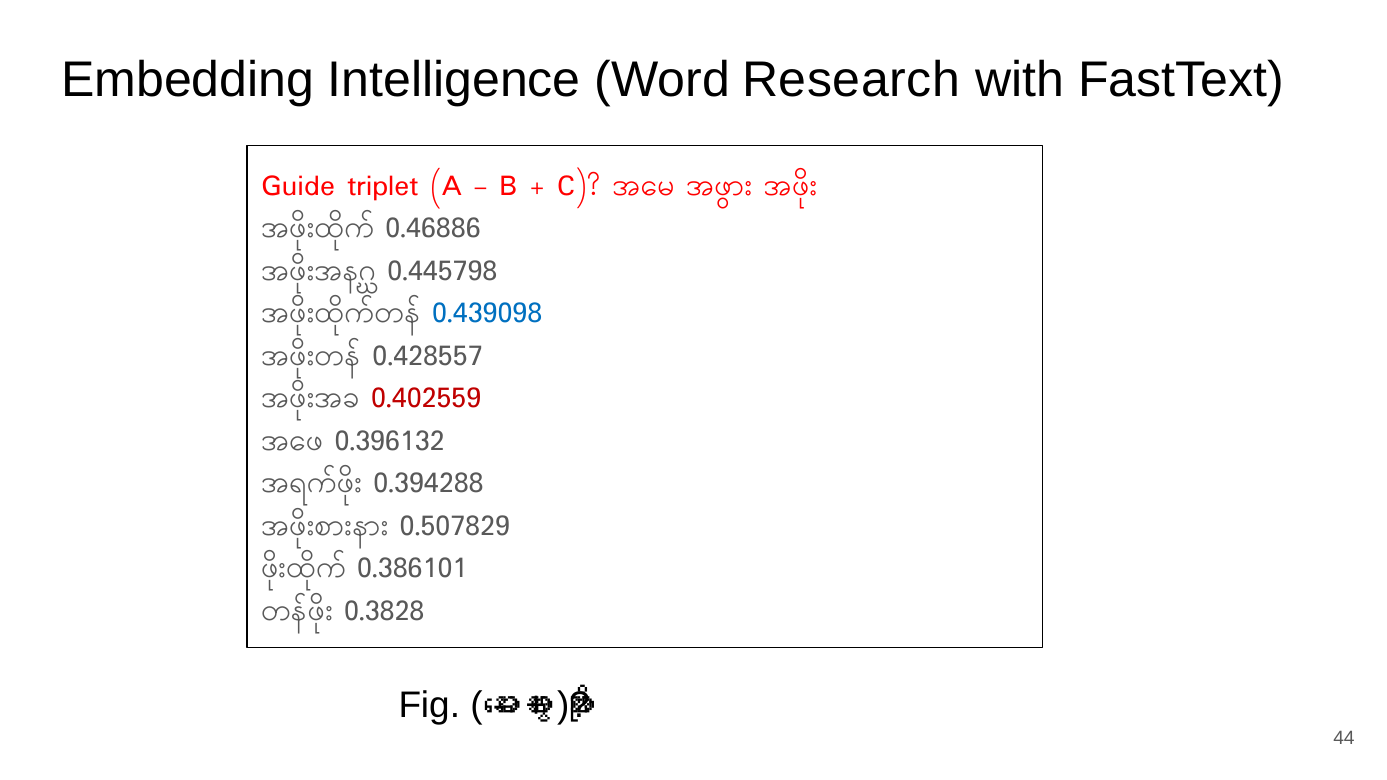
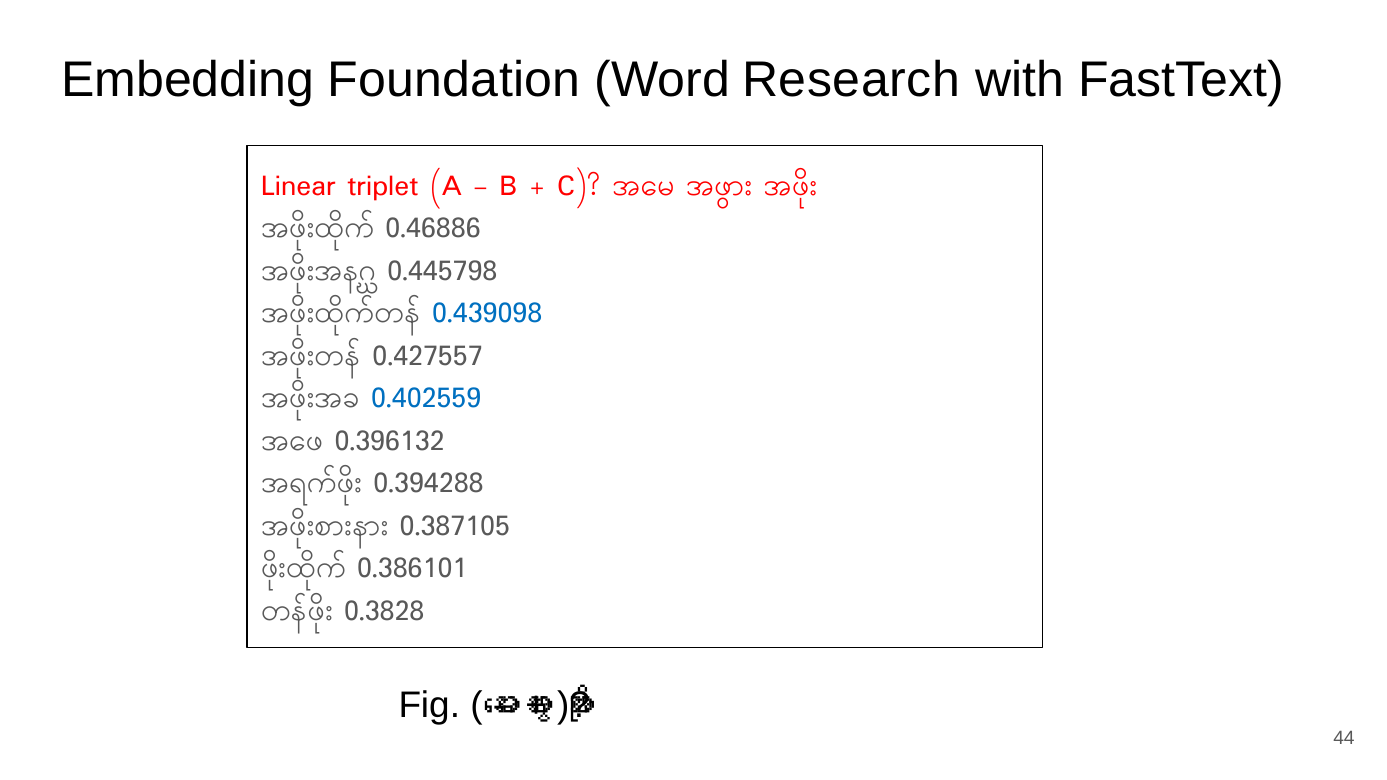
Intelligence: Intelligence -> Foundation (454, 80)
Guide: Guide -> Linear (298, 185)
0.428557: 0.428557 -> 0.427557 (428, 355)
0.402559 colour: red -> blue (426, 398)
0.507829: 0.507829 -> 0.387105 (455, 525)
